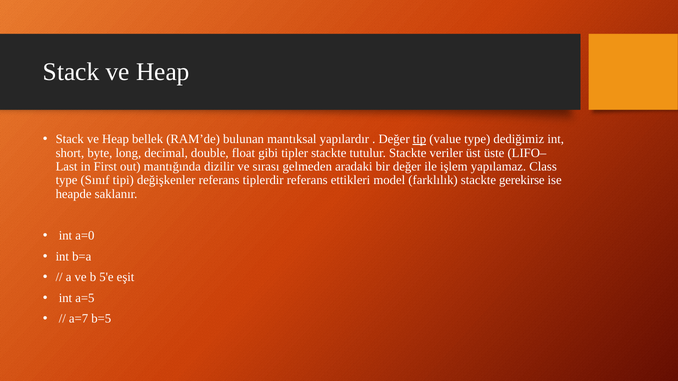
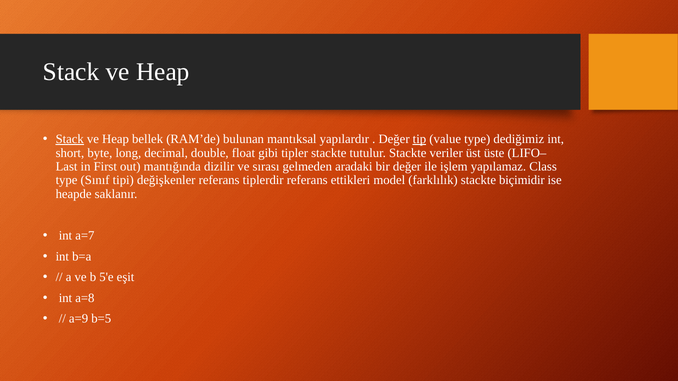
Stack underline: none -> present (70, 139)
gerekirse: gerekirse -> biçimidir (522, 180)
a=0: a=0 -> a=7 (85, 236)
a=5: a=5 -> a=8 (85, 298)
a=7: a=7 -> a=9 (79, 319)
